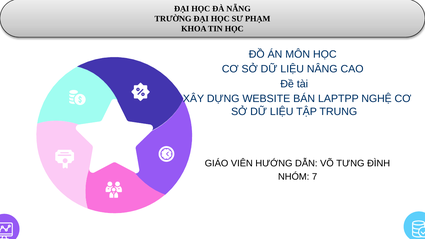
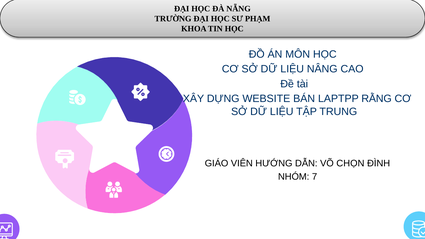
NGHỆ: NGHỆ -> RẰNG (377, 99)
TƯNG: TƯNG -> CHỌN (350, 164)
